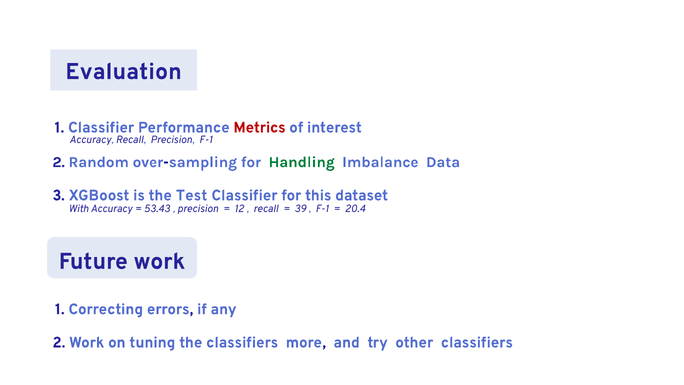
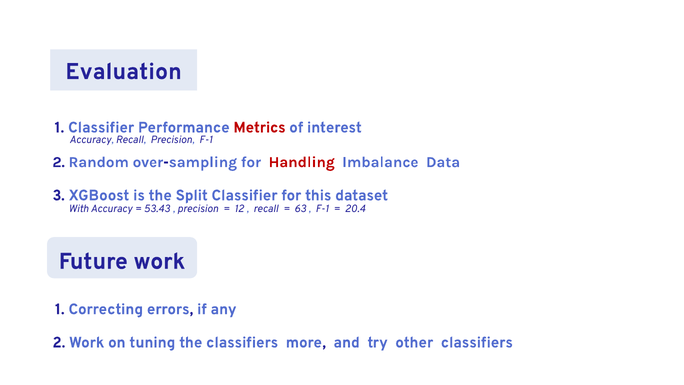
Handling colour: green -> red (302, 162)
Test: Test -> Split (192, 195)
39: 39 -> 63 (300, 209)
